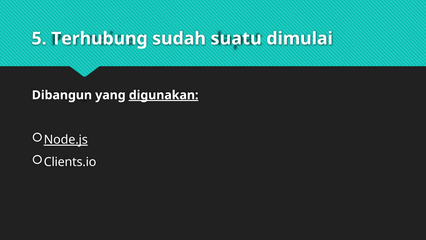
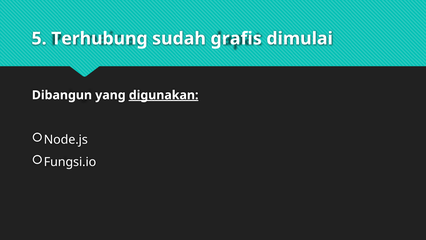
suatu: suatu -> grafis (236, 39)
Node.js underline: present -> none (66, 140)
Clients.io: Clients.io -> Fungsi.io (70, 162)
